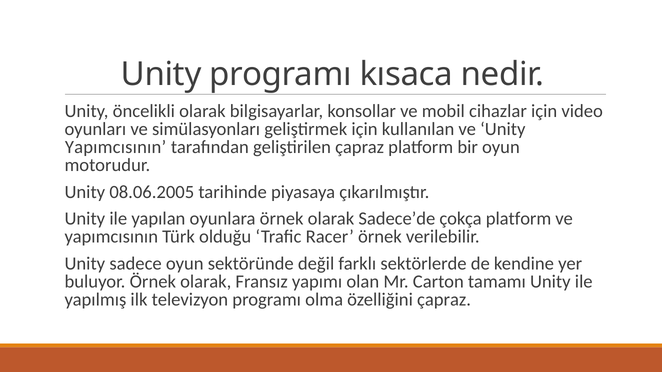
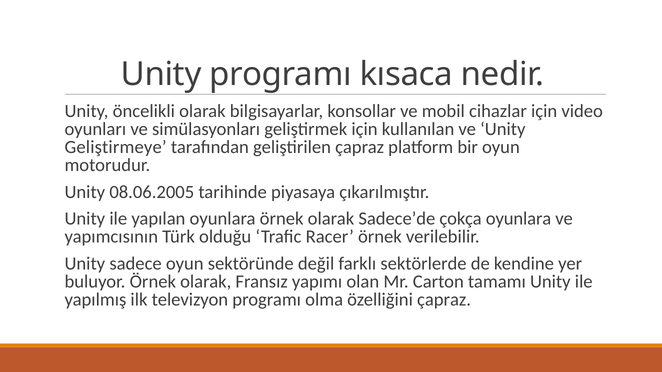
Yapımcısının: Yapımcısının -> Geliştirmeye (116, 147)
çokça platform: platform -> oyunlara (519, 219)
